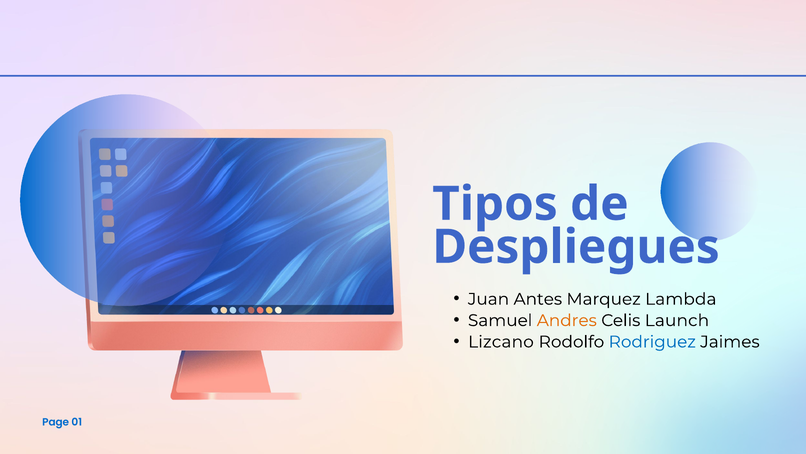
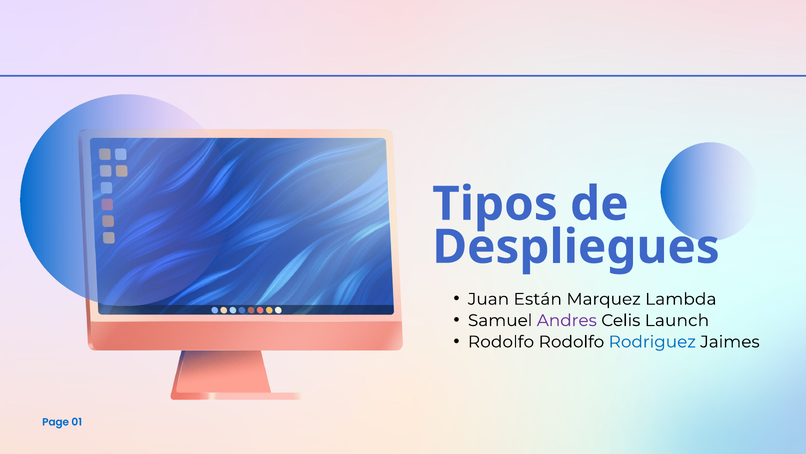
Antes: Antes -> Están (538, 299)
Andres colour: orange -> purple (567, 320)
Lizcano: Lizcano -> Rodolfo (501, 341)
